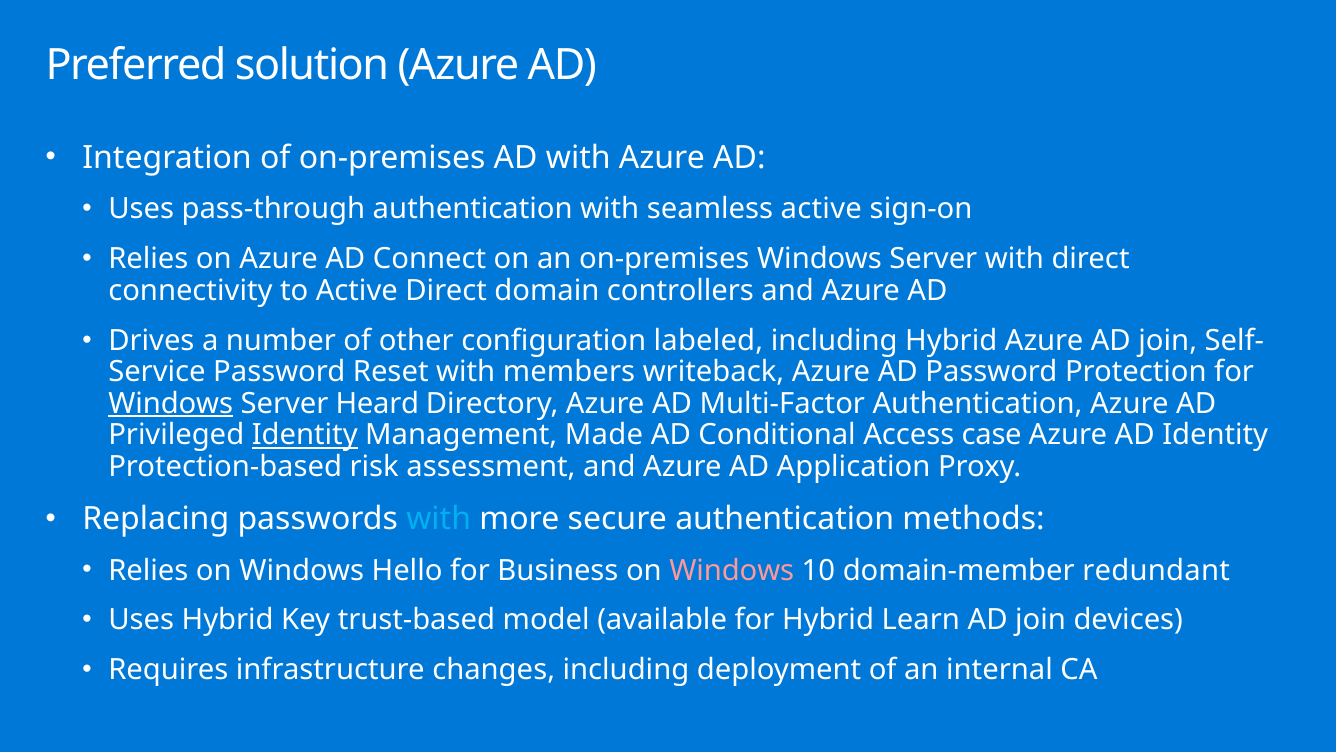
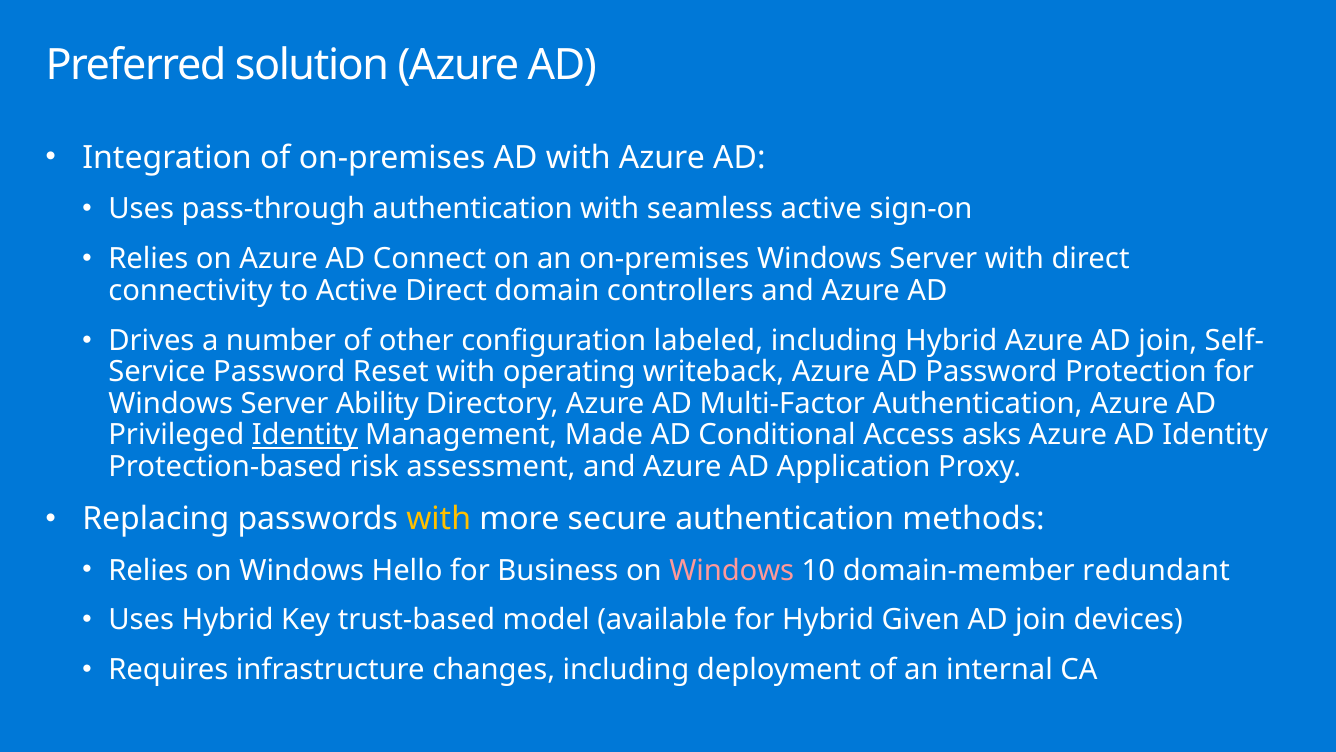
members: members -> operating (569, 372)
Windows underline: present -> none (171, 403)
Heard: Heard -> Ability (377, 403)
case: case -> asks (992, 435)
with colour: light blue -> yellow (439, 519)
Learn: Learn -> Given (921, 620)
